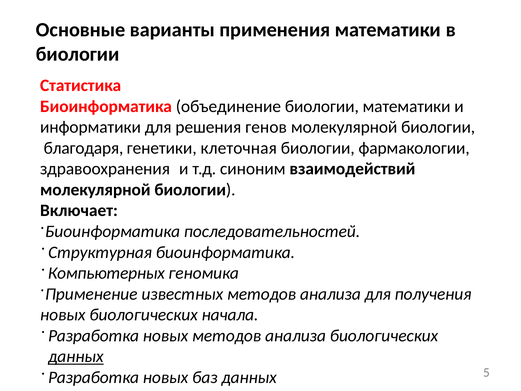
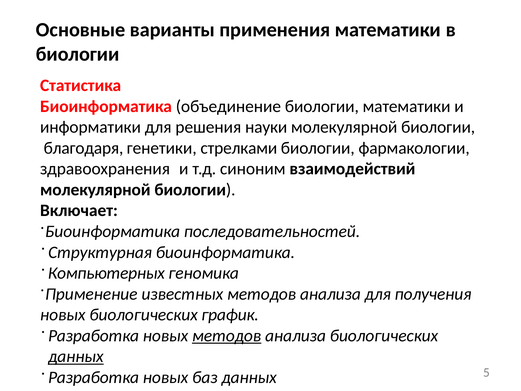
генов: генов -> науки (266, 127)
клеточная: клеточная -> стрелками (239, 148)
начала: начала -> график (230, 315)
методов underline: none -> present (227, 336)
